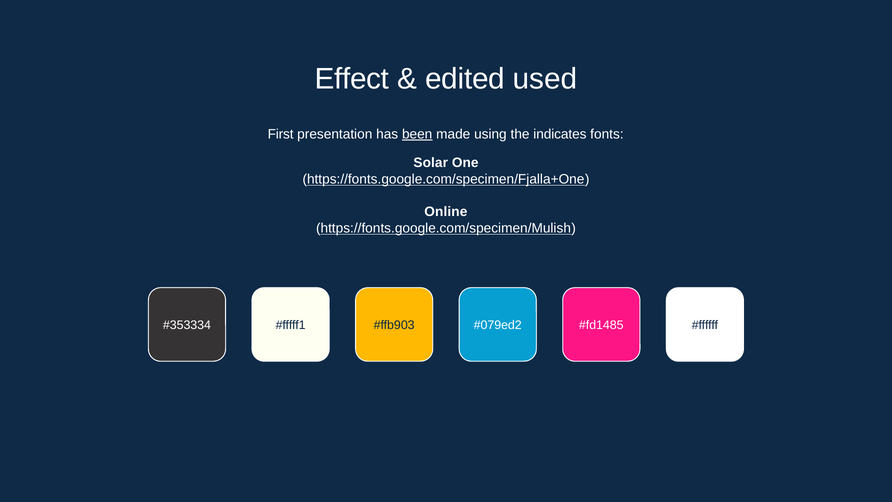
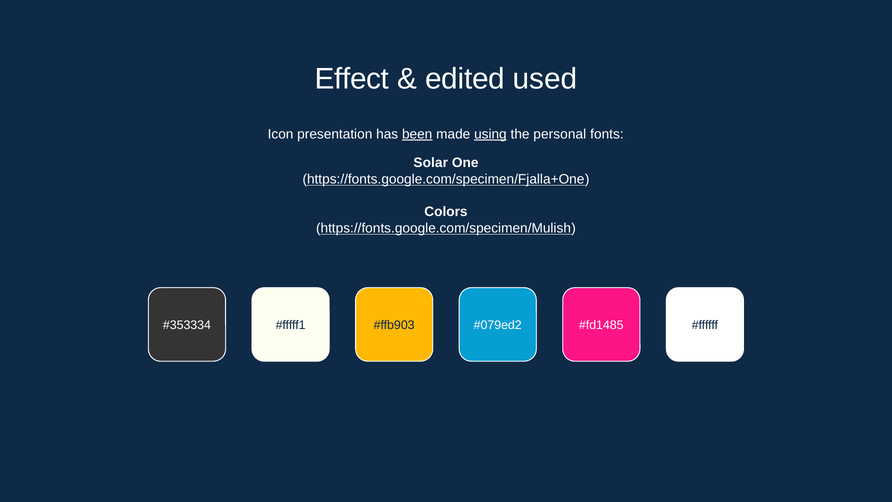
First: First -> Icon (281, 134)
using underline: none -> present (490, 134)
indicates: indicates -> personal (560, 134)
Online: Online -> Colors (446, 212)
